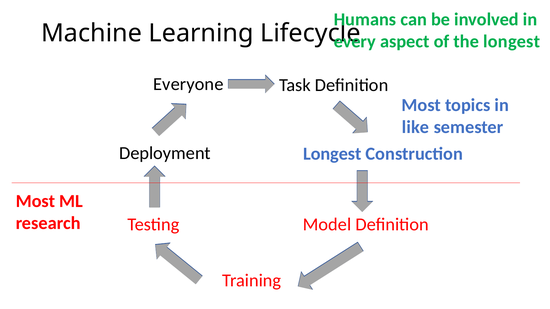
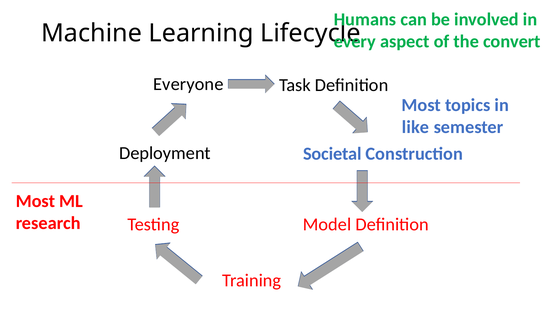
the longest: longest -> convert (512, 41)
Longest: Longest -> Societal (332, 154)
